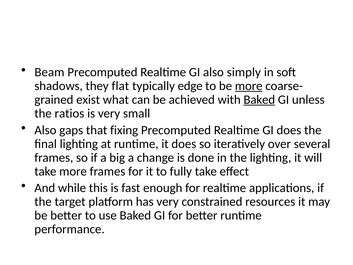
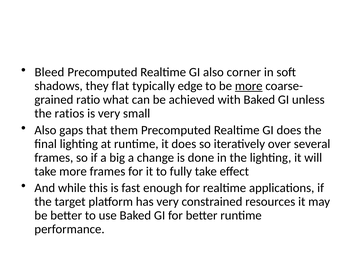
Beam: Beam -> Bleed (49, 72)
simply: simply -> corner (244, 72)
exist: exist -> ratio (88, 100)
Baked underline: present -> none (259, 100)
fixing: fixing -> them (124, 130)
